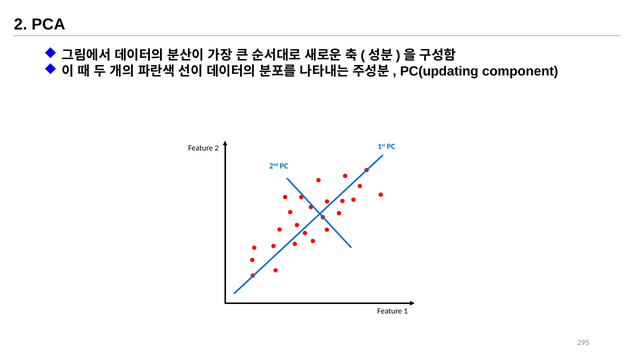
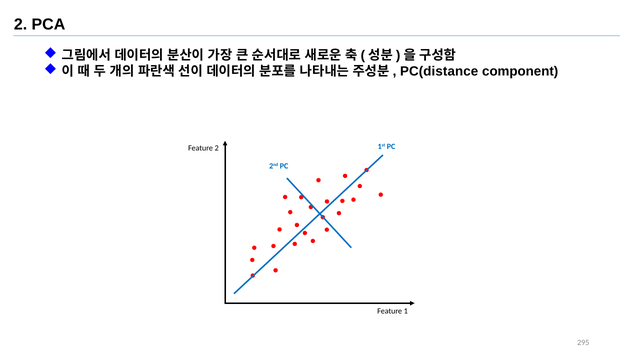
PC(updating: PC(updating -> PC(distance (439, 71)
